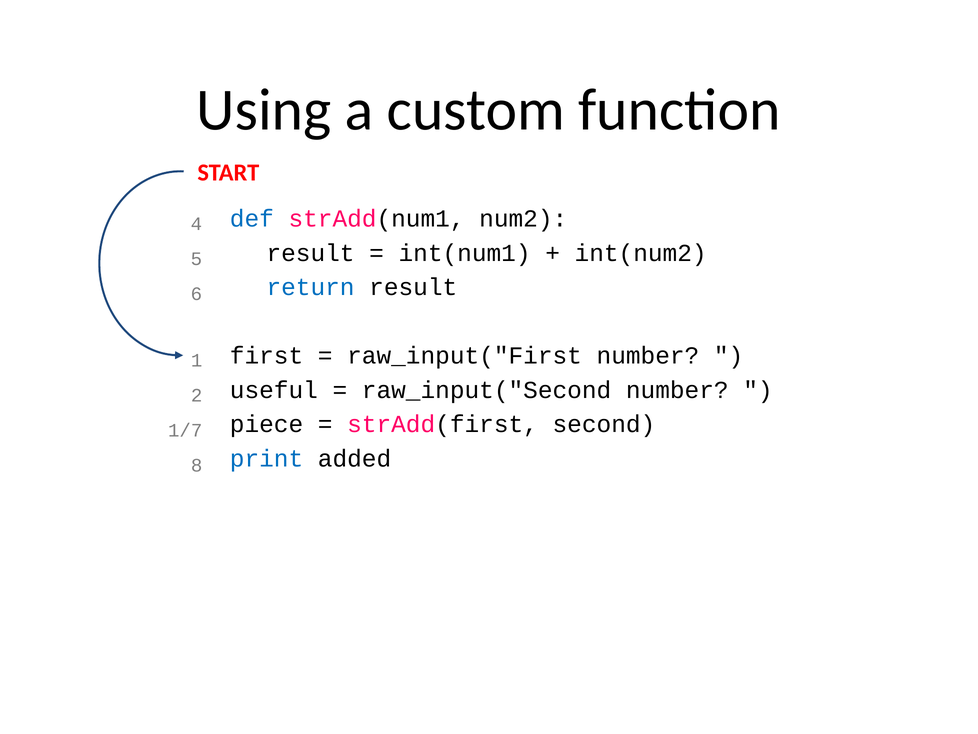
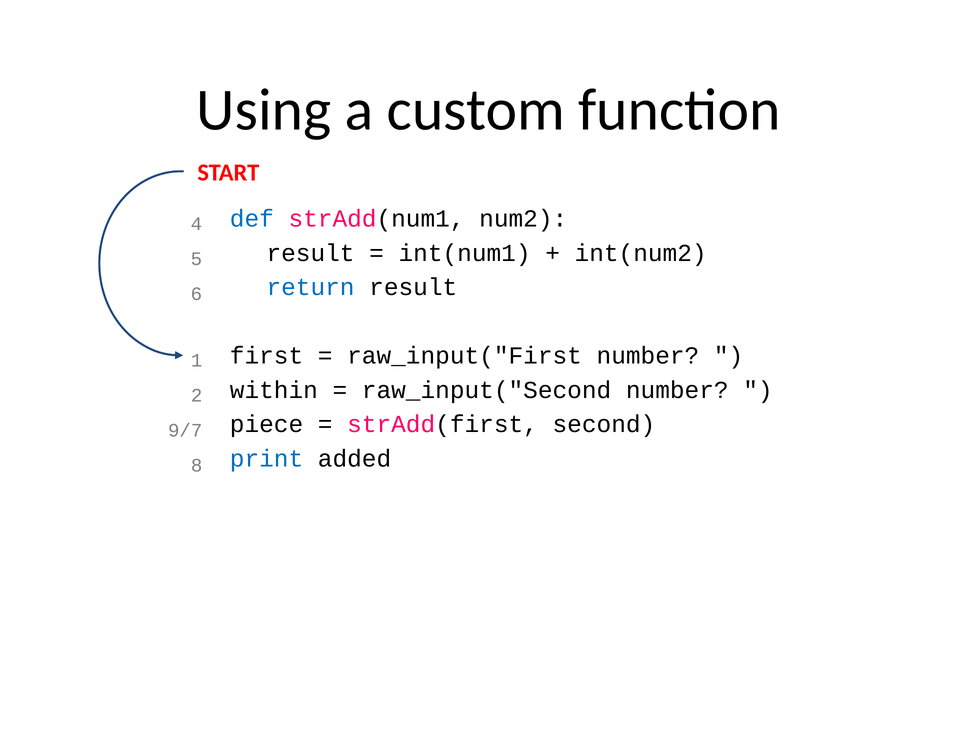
useful: useful -> within (274, 390)
1/7: 1/7 -> 9/7 (185, 430)
